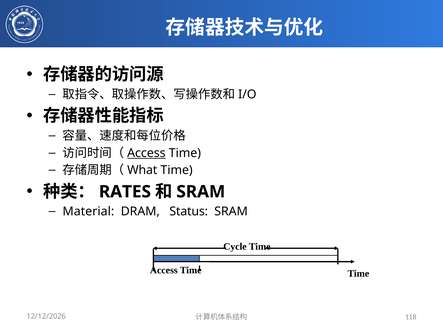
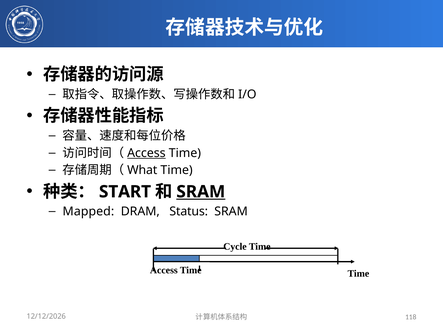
RATES: RATES -> START (125, 192)
SRAM underline: none -> present (201, 192)
Material: Material -> Mapped (88, 212)
